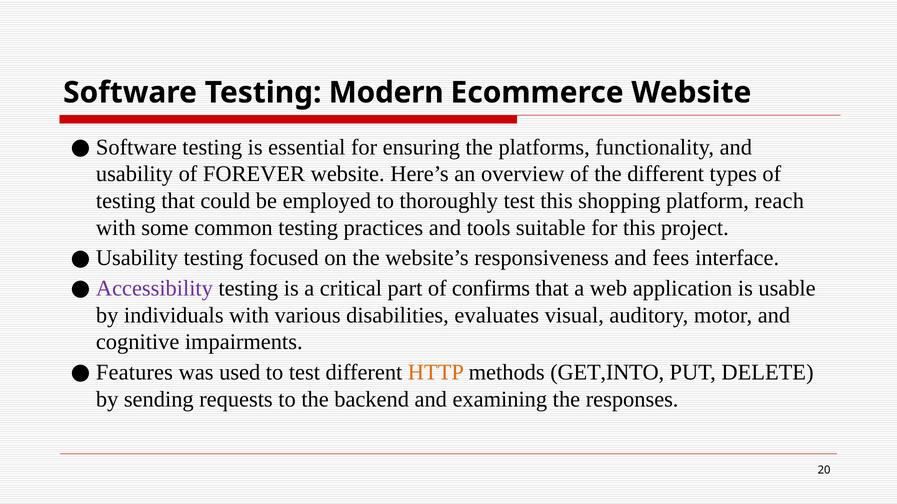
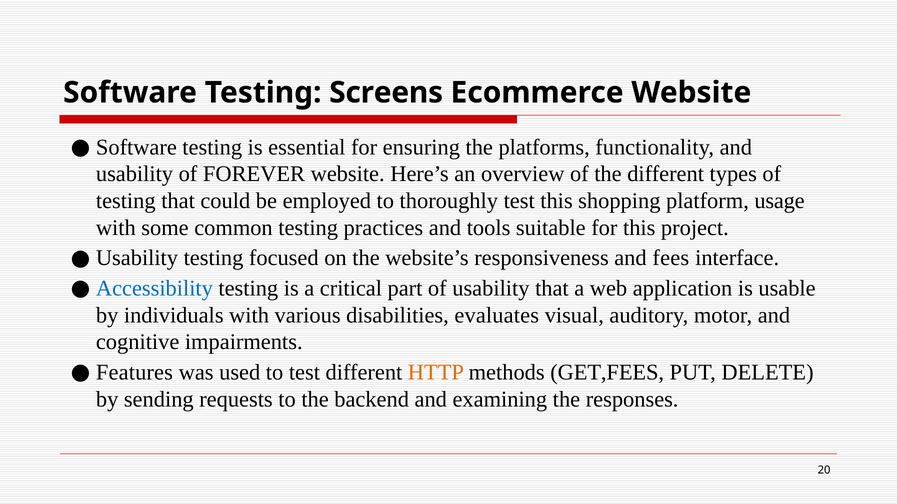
Modern: Modern -> Screens (386, 93)
reach: reach -> usage (779, 201)
Accessibility colour: purple -> blue (154, 289)
of confirms: confirms -> usability (491, 289)
GET,INTO: GET,INTO -> GET,FEES (607, 373)
